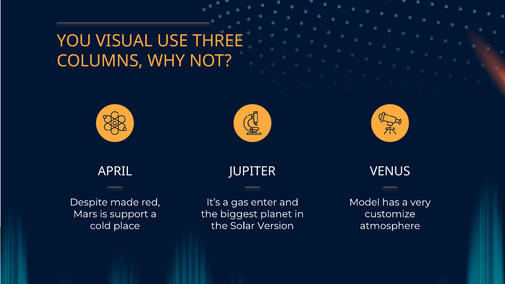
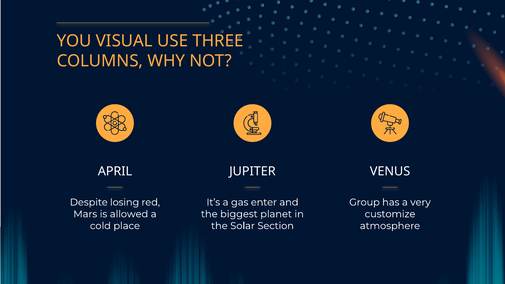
made: made -> losing (125, 202)
Model: Model -> Group (364, 202)
support: support -> allowed (129, 214)
Version: Version -> Section (276, 226)
